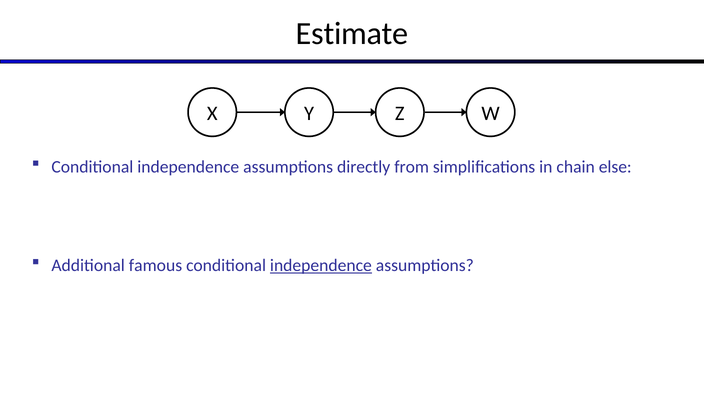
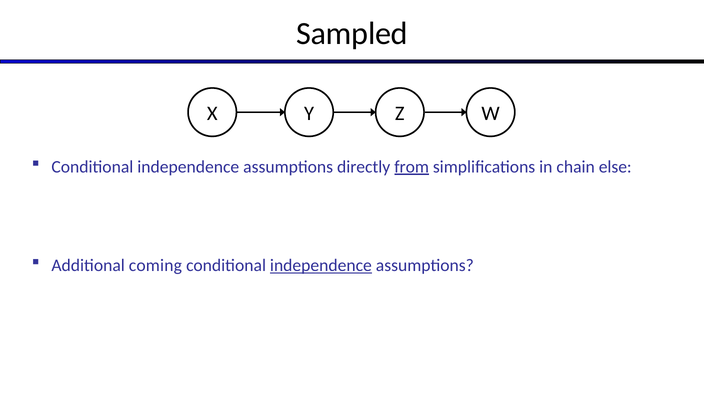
Estimate: Estimate -> Sampled (352, 34)
from underline: none -> present (412, 167)
famous: famous -> coming (155, 265)
